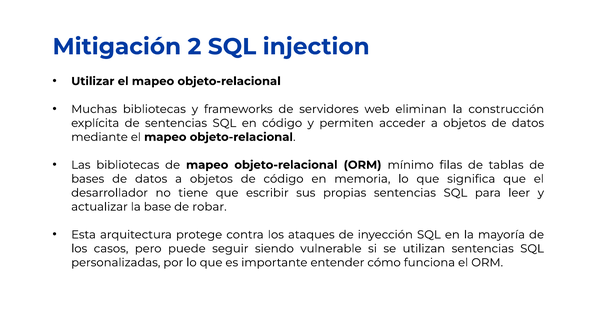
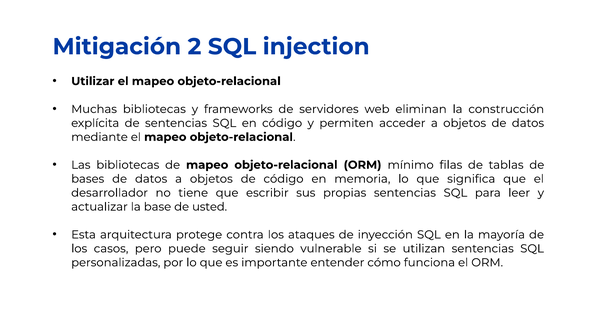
robar: robar -> usted (210, 207)
